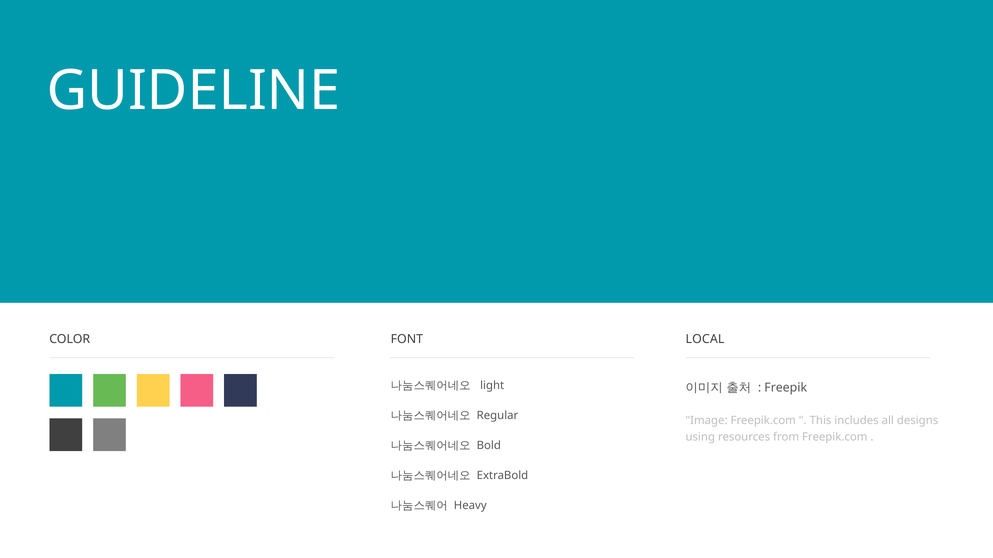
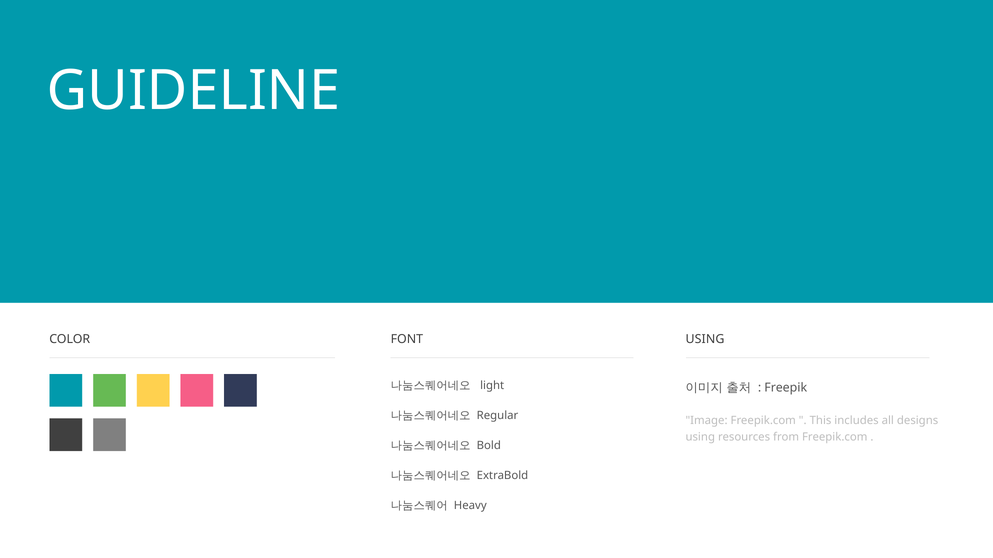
LOCAL: LOCAL -> USING (705, 339)
